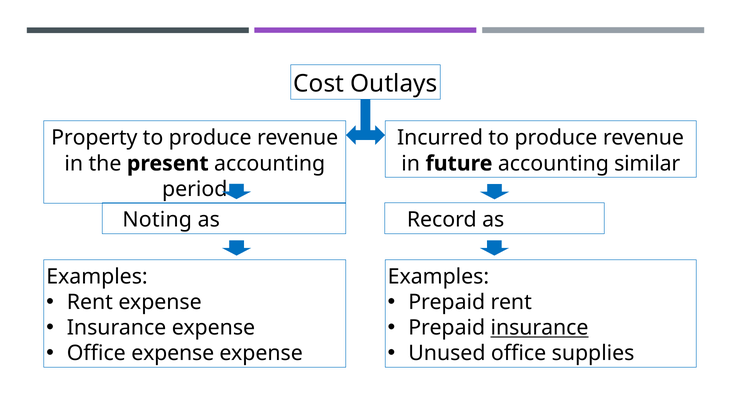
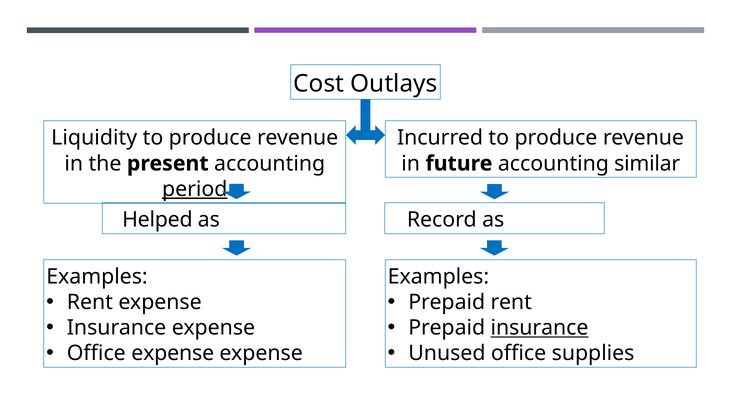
Property: Property -> Liquidity (94, 138)
period underline: none -> present (195, 189)
Noting: Noting -> Helped (157, 220)
